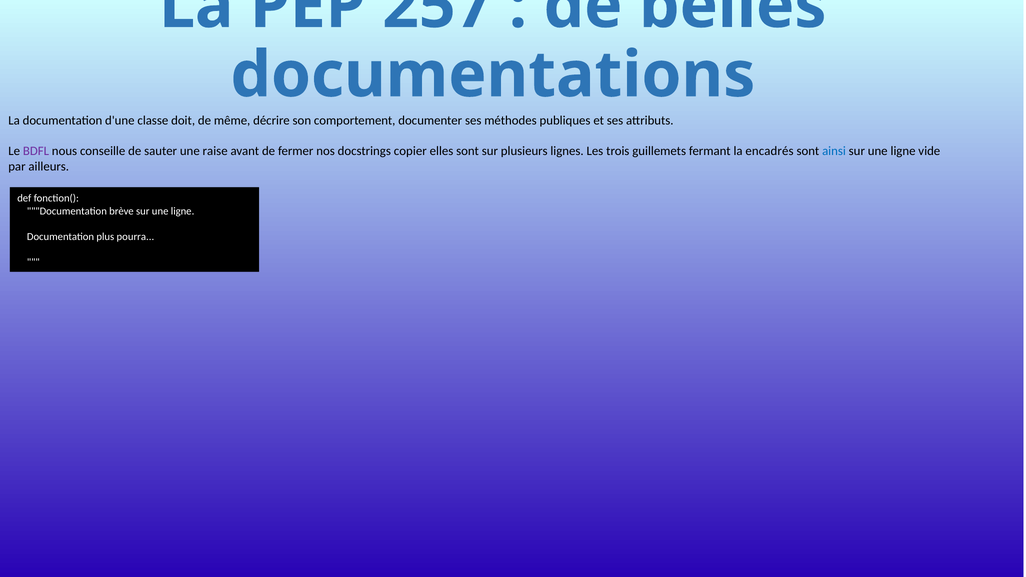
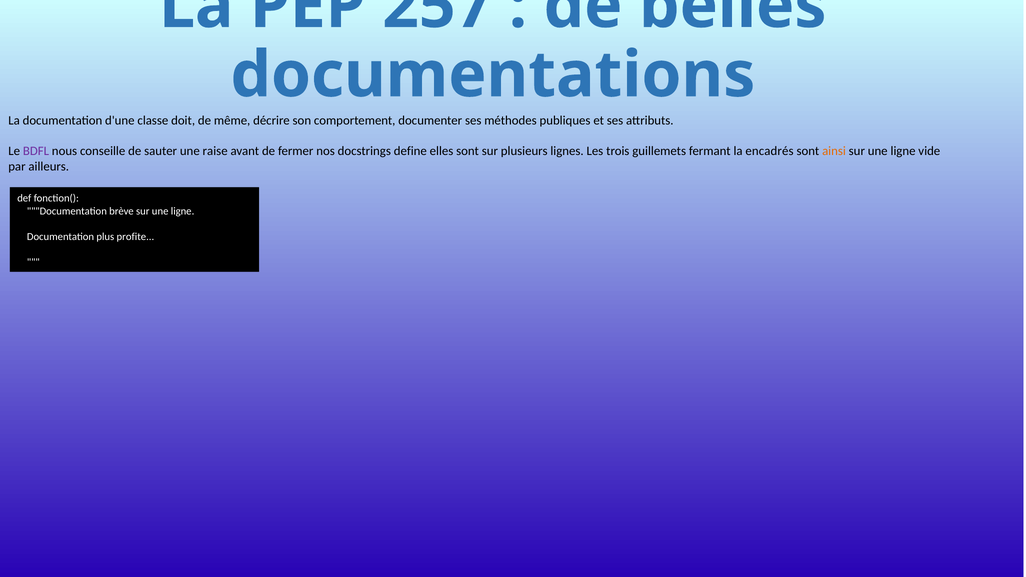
copier: copier -> define (410, 151)
ainsi colour: blue -> orange (834, 151)
pourra: pourra -> profite (135, 237)
